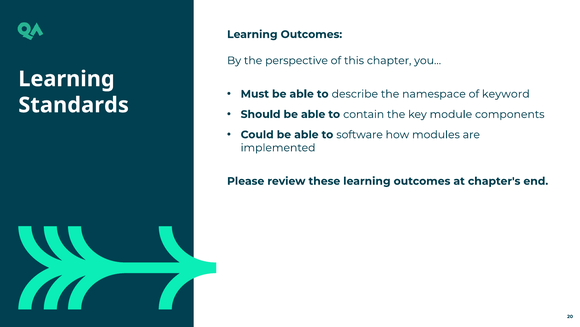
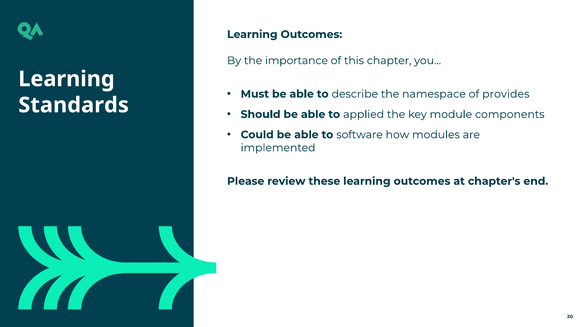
perspective: perspective -> importance (297, 60)
keyword: keyword -> provides (506, 94)
contain: contain -> applied (364, 114)
